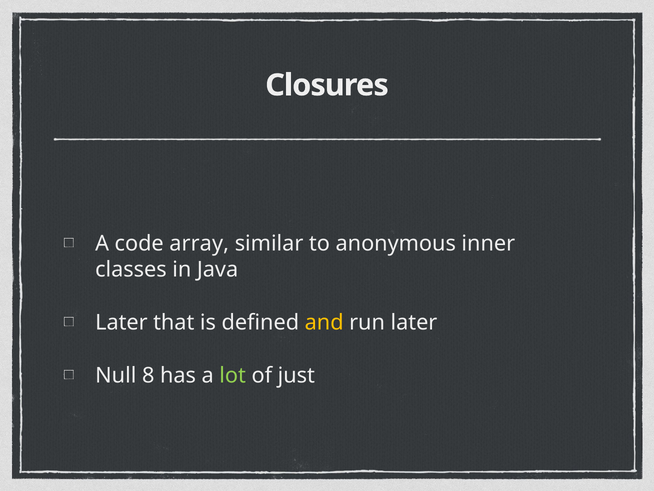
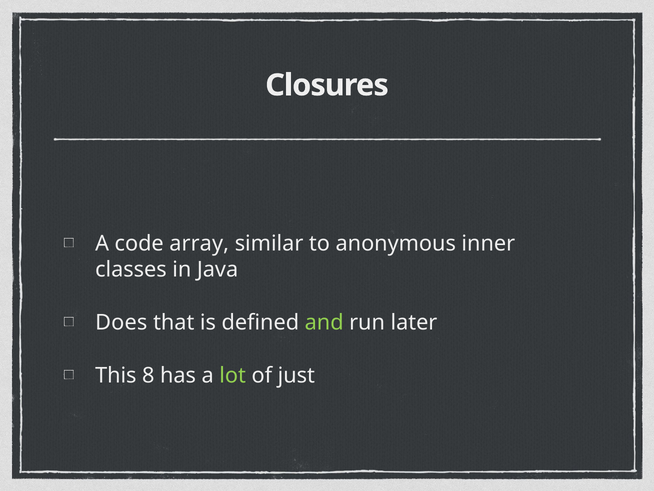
Later: Later -> Does (121, 322)
and colour: yellow -> light green (324, 322)
Null: Null -> This (116, 375)
